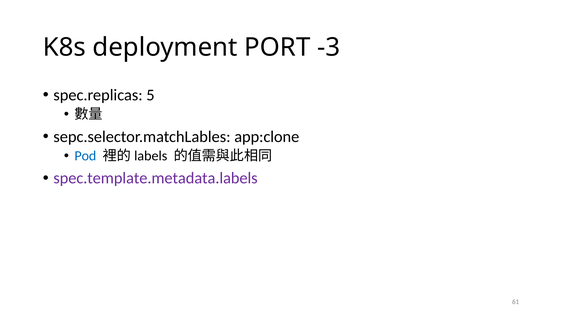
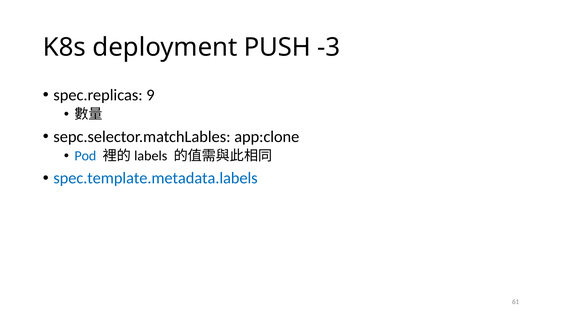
PORT: PORT -> PUSH (277, 47)
5: 5 -> 9 (150, 95)
spec.template.metadata.labels colour: purple -> blue (156, 178)
